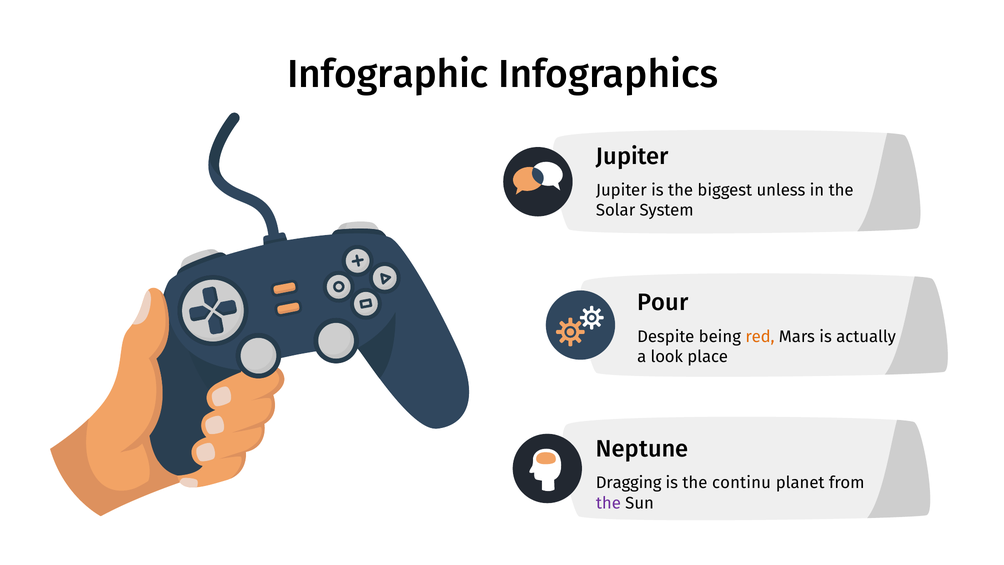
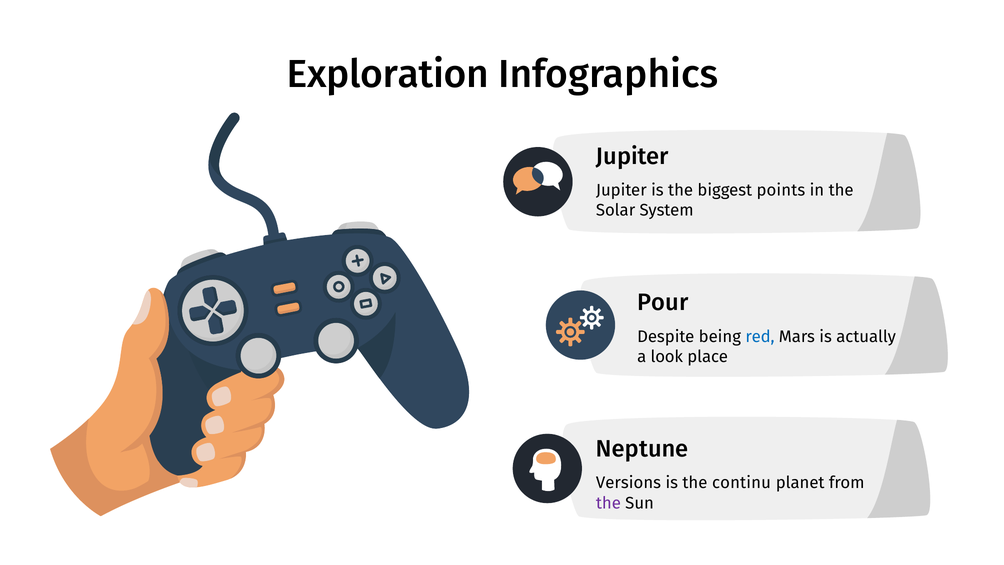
Infographic: Infographic -> Exploration (388, 74)
unless: unless -> points (781, 190)
red colour: orange -> blue (760, 337)
Dragging: Dragging -> Versions (629, 483)
